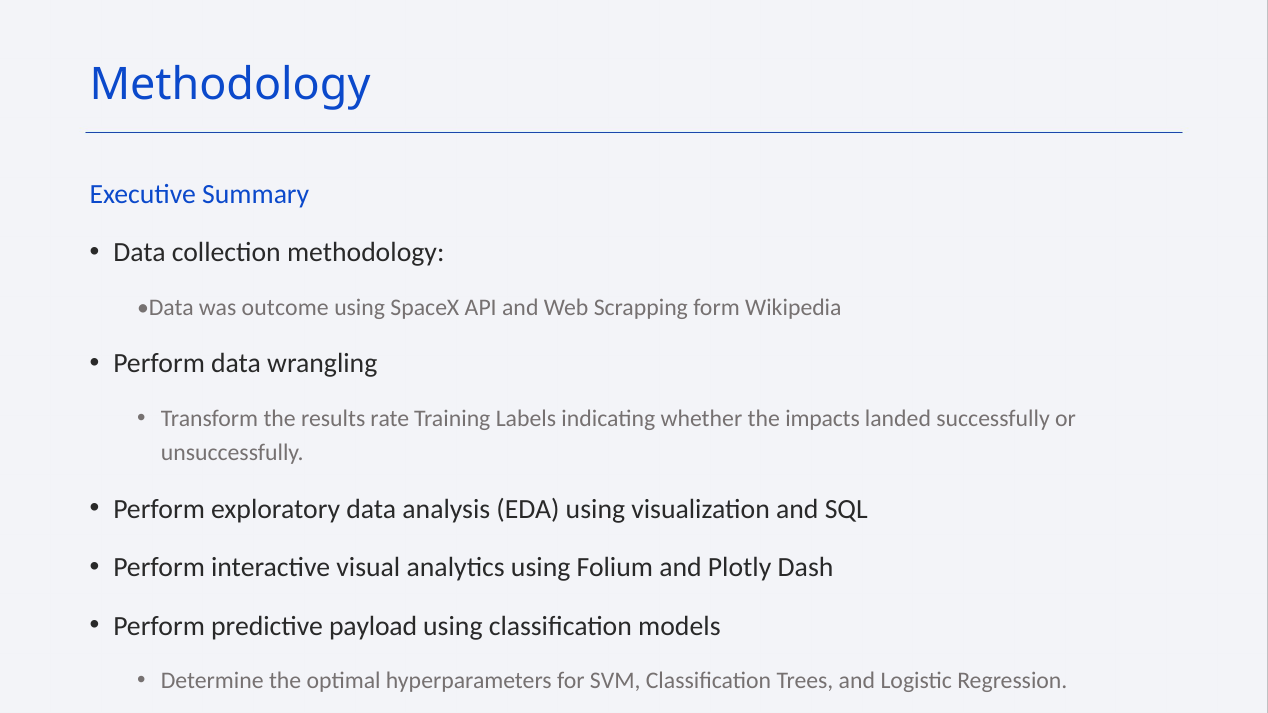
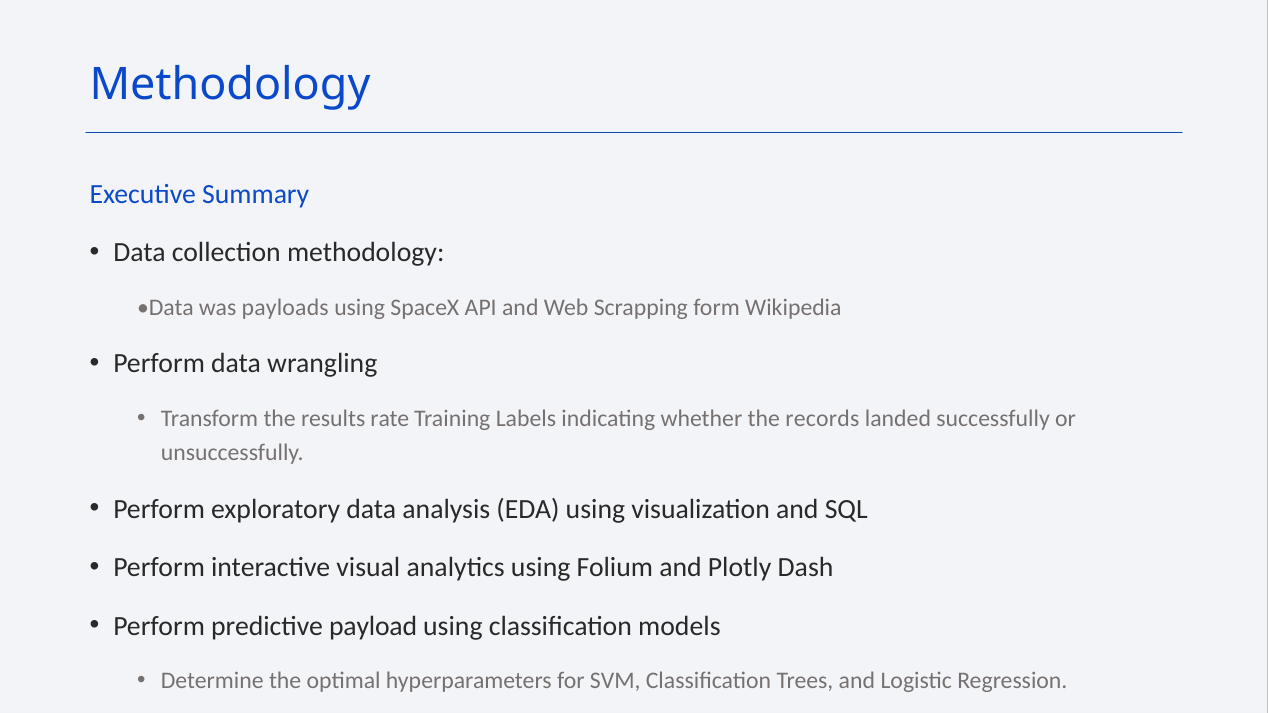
outcome: outcome -> payloads (285, 308)
impacts: impacts -> records (822, 419)
